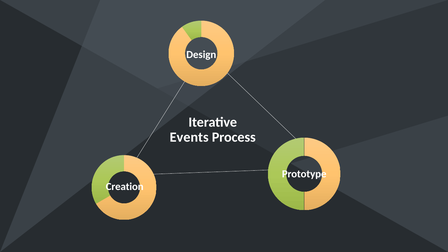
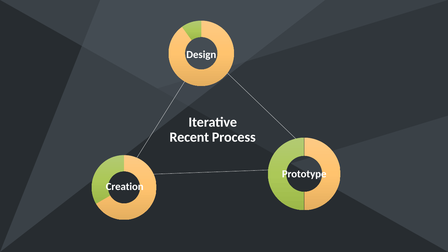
Events: Events -> Recent (189, 137)
